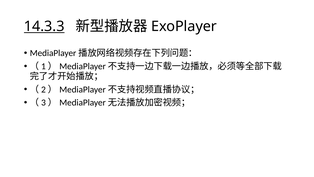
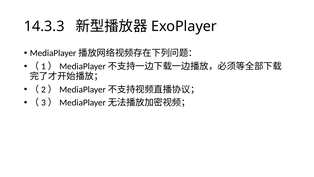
14.3.3 underline: present -> none (44, 26)
